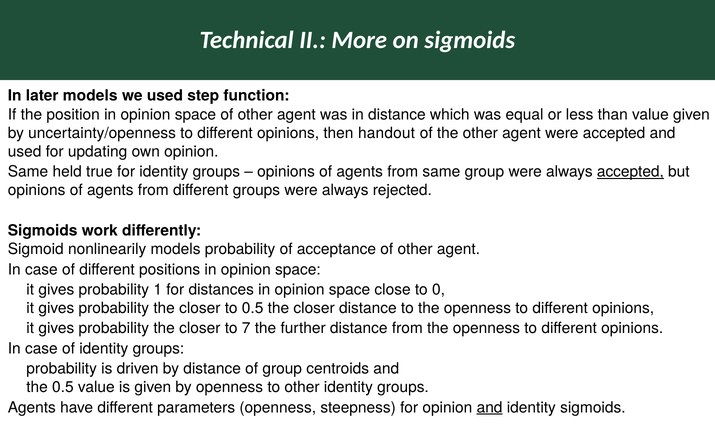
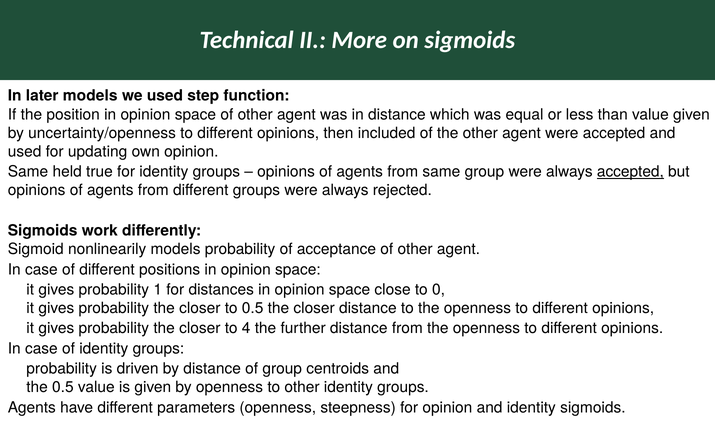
handout: handout -> included (387, 133)
7: 7 -> 4 (246, 328)
and underline: present -> none (490, 407)
